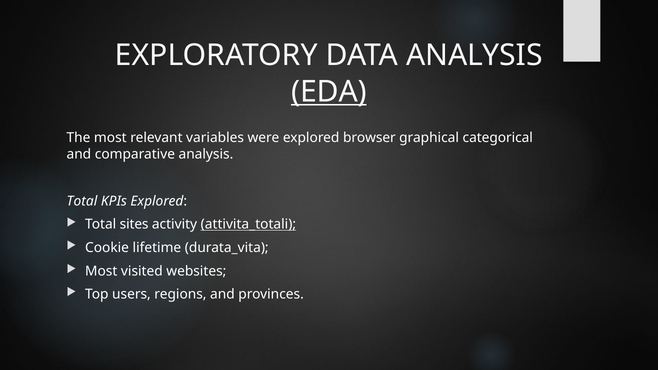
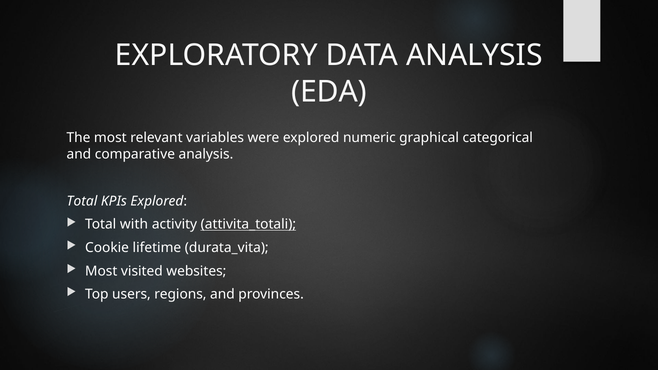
EDA underline: present -> none (329, 92)
browser: browser -> numeric (369, 138)
sites: sites -> with (134, 224)
